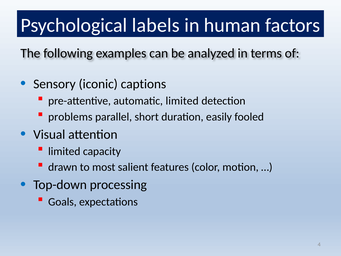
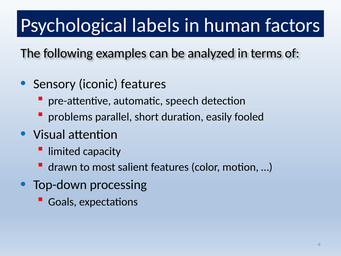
iconic captions: captions -> features (143, 84)
automatic limited: limited -> speech (182, 101)
